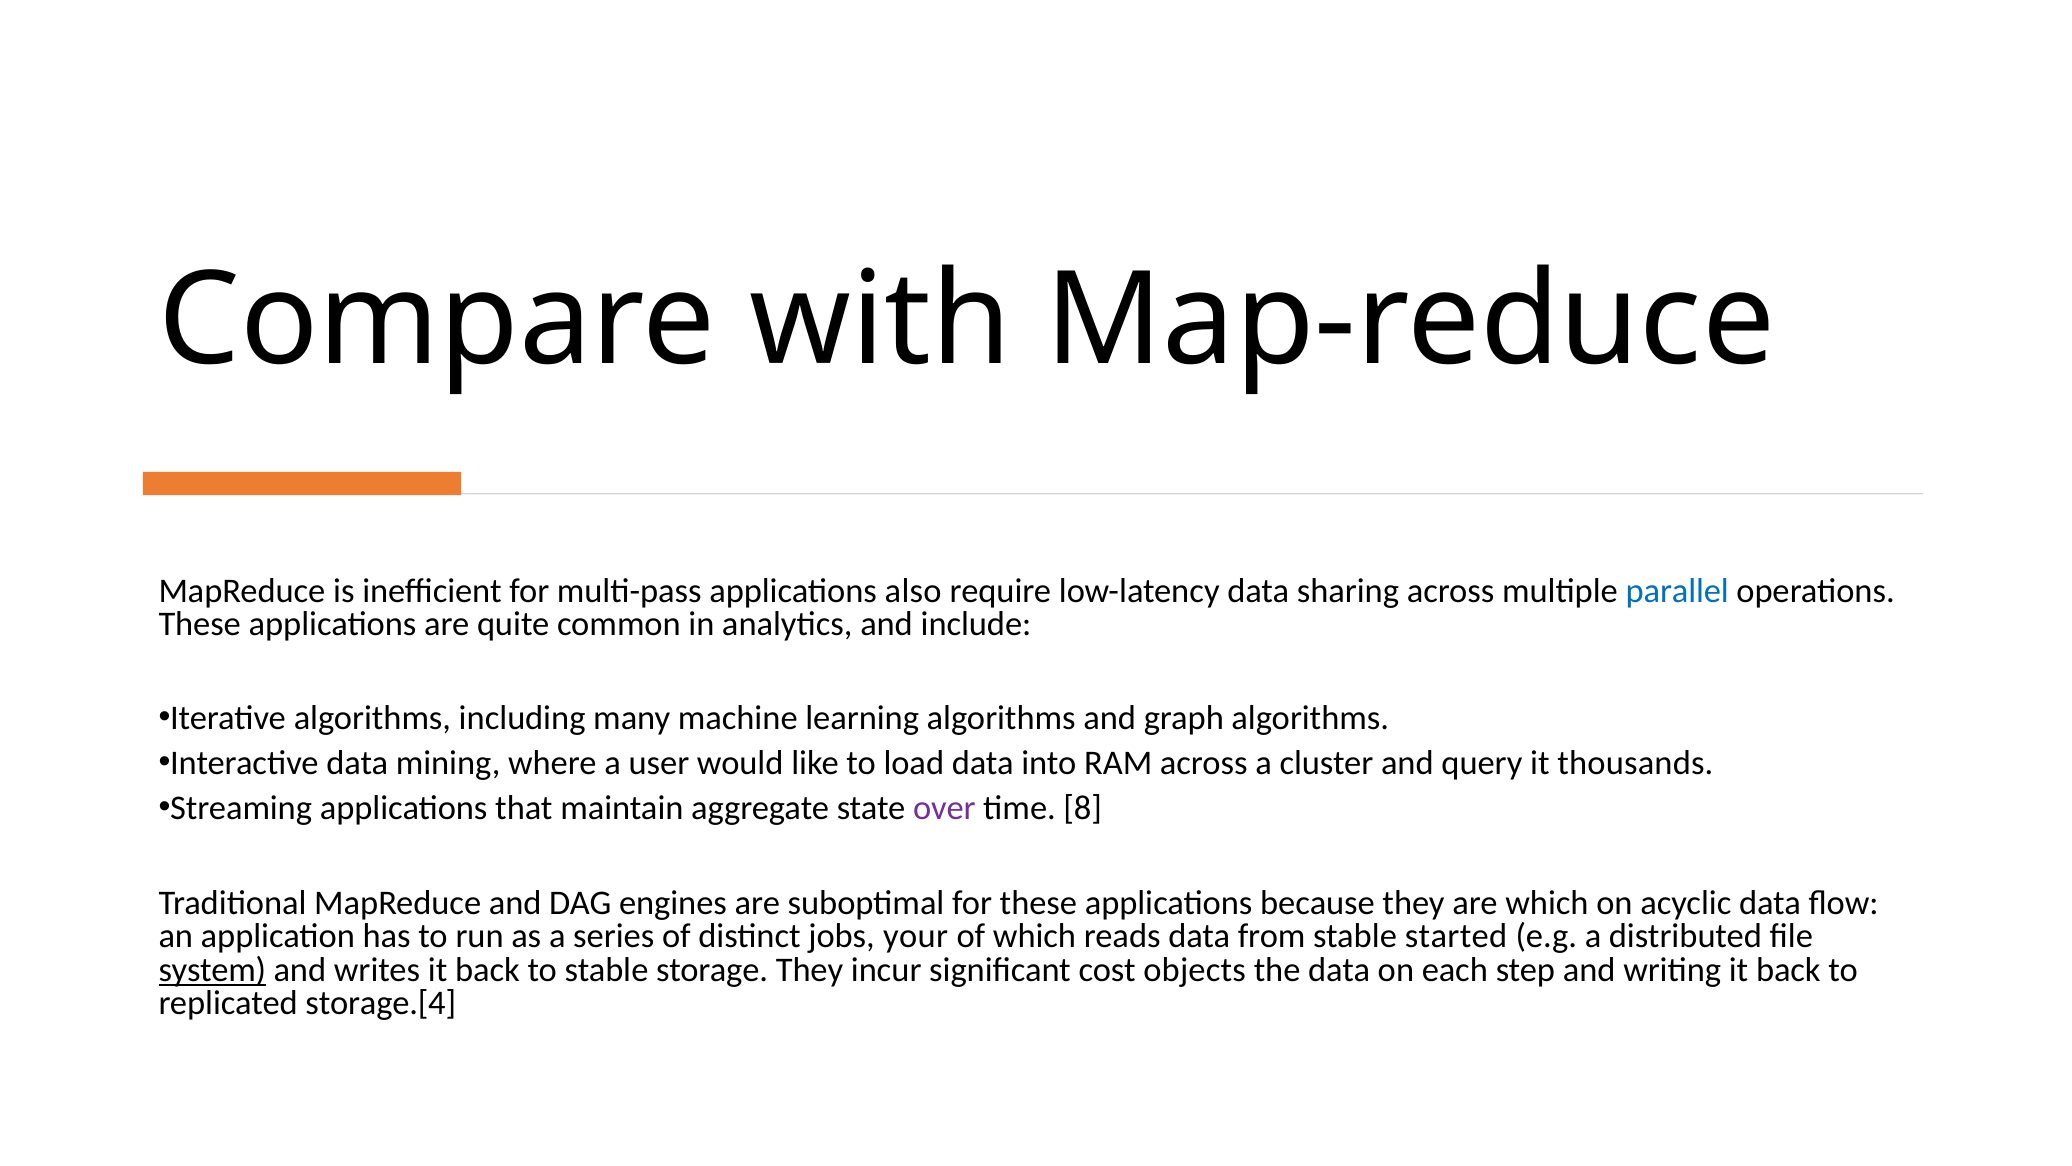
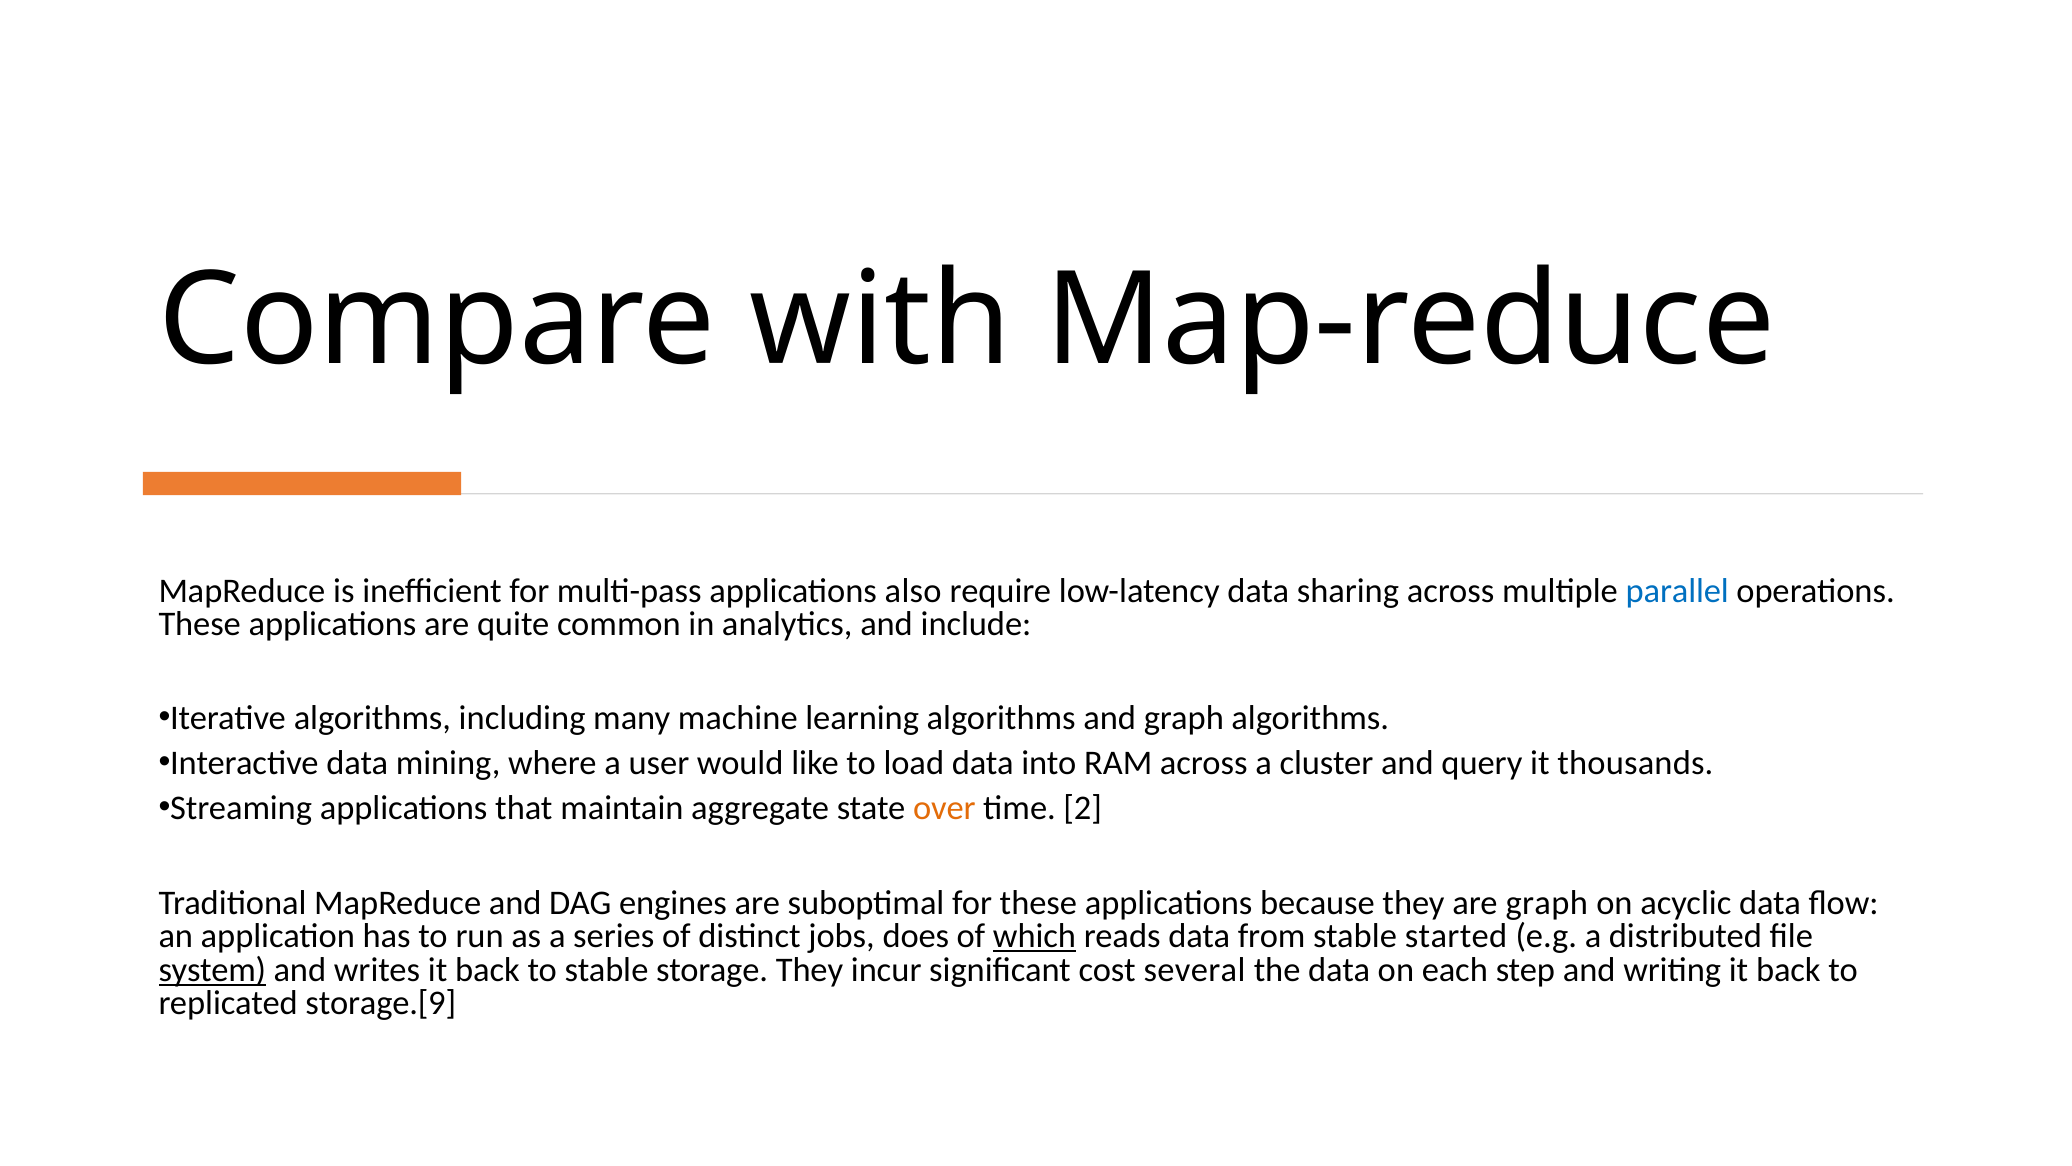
over colour: purple -> orange (944, 808)
8: 8 -> 2 (1083, 808)
are which: which -> graph (1547, 902)
your: your -> does (916, 936)
which underline: none -> present (1035, 936)
objects: objects -> several (1194, 969)
storage.[4: storage.[4 -> storage.[9 (381, 1003)
